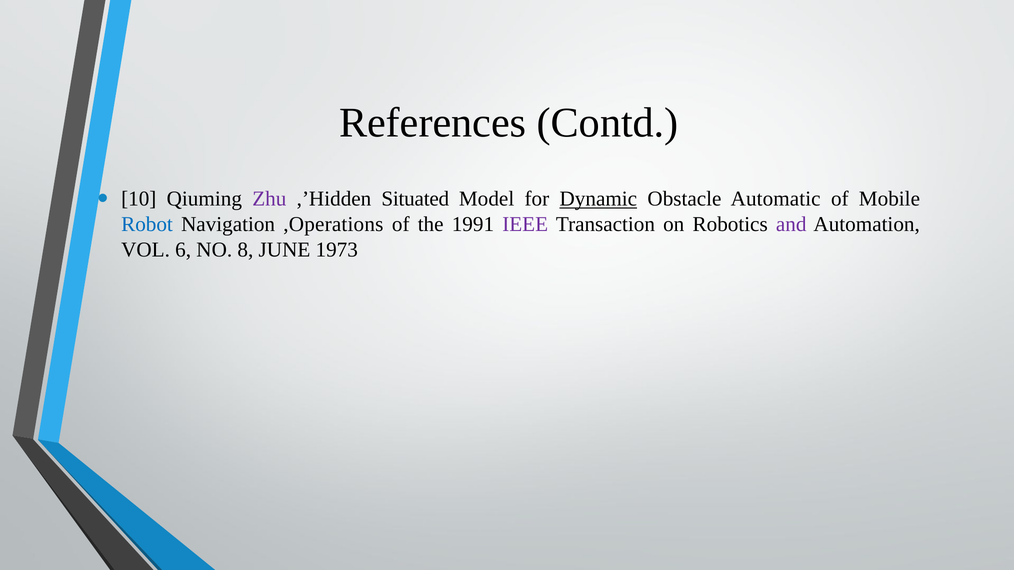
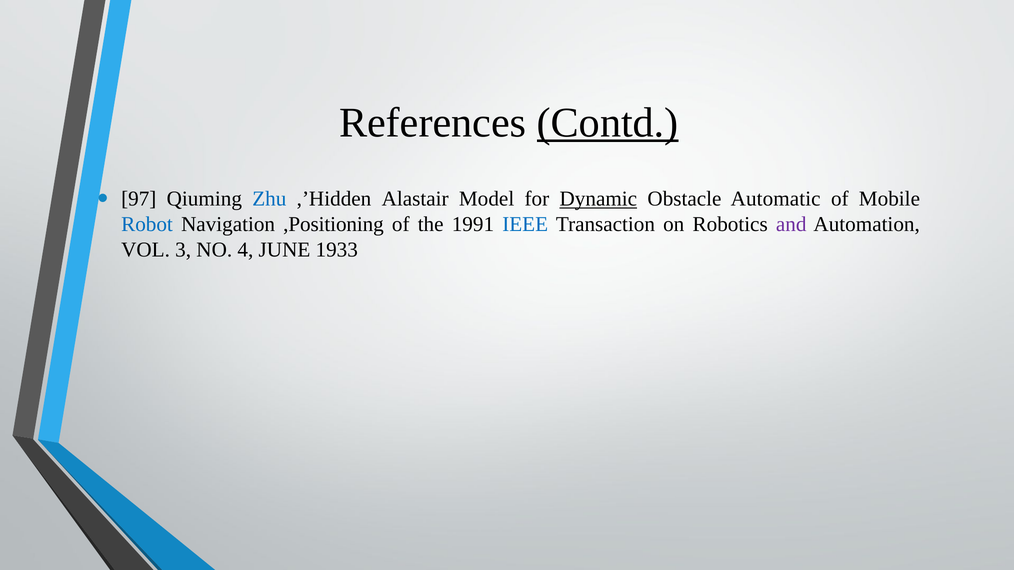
Contd underline: none -> present (608, 123)
10: 10 -> 97 (139, 199)
Zhu colour: purple -> blue (269, 199)
Situated: Situated -> Alastair (415, 199)
,Operations: ,Operations -> ,Positioning (334, 225)
IEEE colour: purple -> blue (525, 225)
6: 6 -> 3 (183, 250)
8: 8 -> 4 (245, 250)
1973: 1973 -> 1933 (337, 250)
